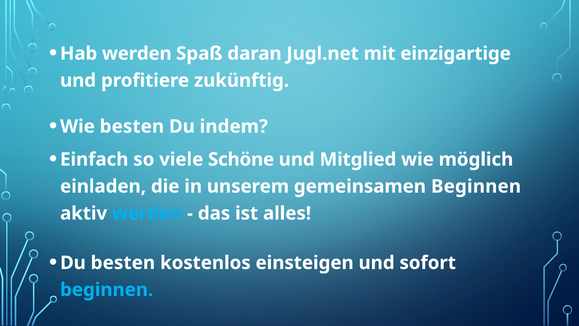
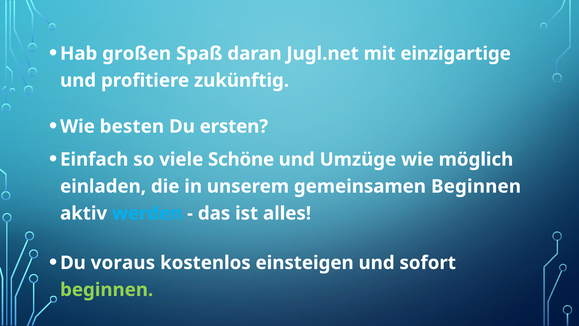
Hab werden: werden -> großen (137, 54)
indem: indem -> ersten (234, 126)
Mitglied: Mitglied -> Umzüge (358, 159)
Du besten: besten -> voraus (123, 263)
beginnen colour: light blue -> light green (107, 290)
